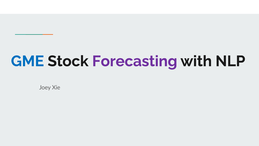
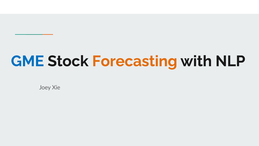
Forecasting colour: purple -> orange (135, 61)
